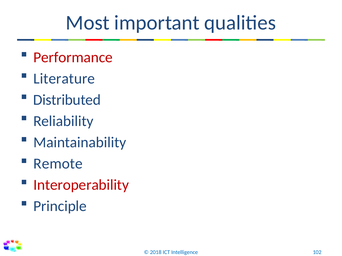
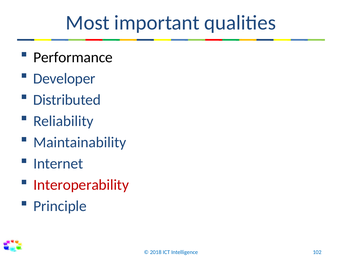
Performance colour: red -> black (73, 58)
Literature: Literature -> Developer (64, 79)
Remote: Remote -> Internet (58, 164)
